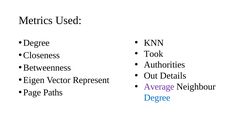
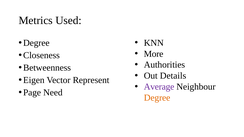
Took: Took -> More (154, 54)
Paths: Paths -> Need (53, 93)
Degree colour: blue -> orange (157, 98)
